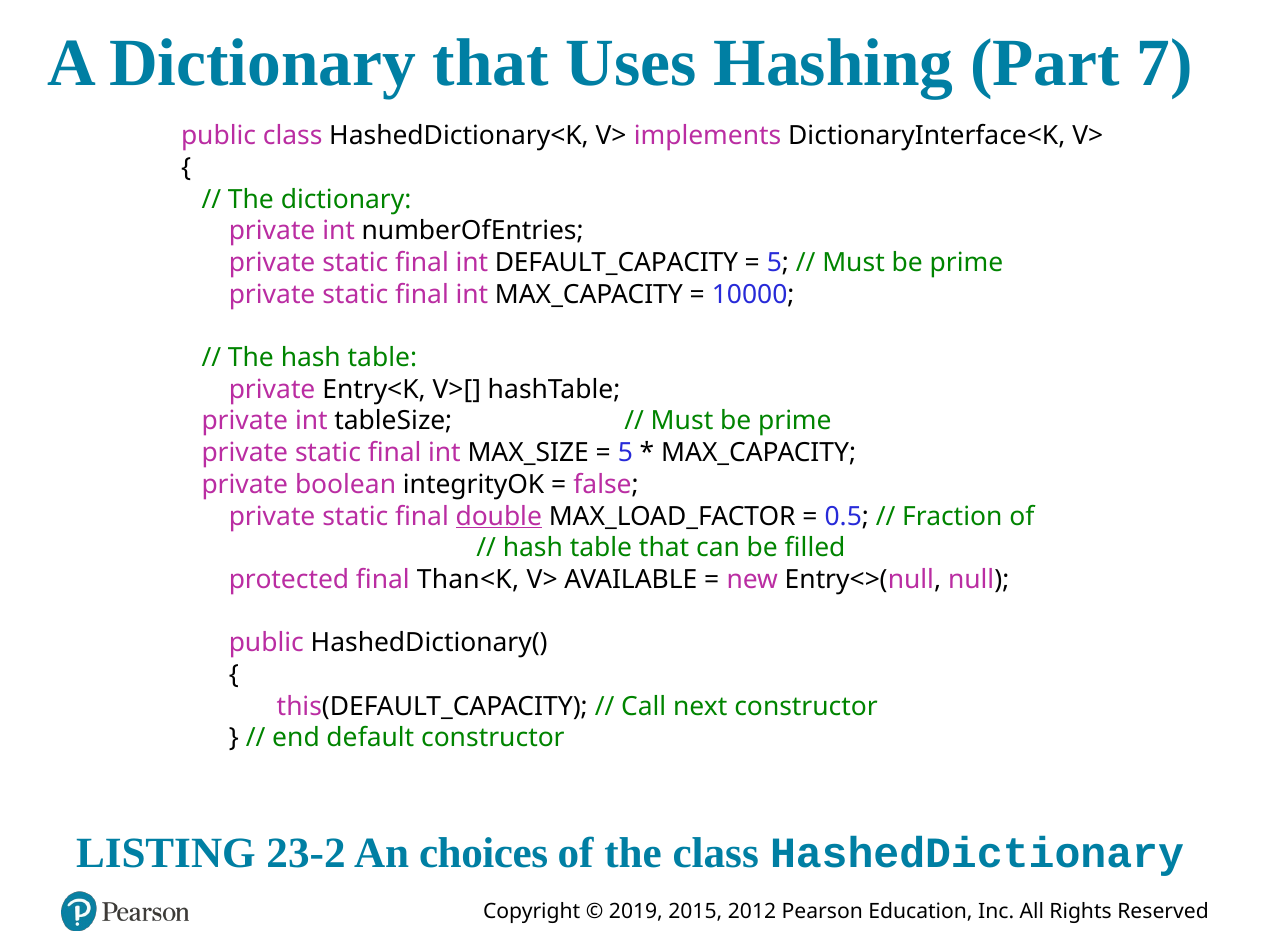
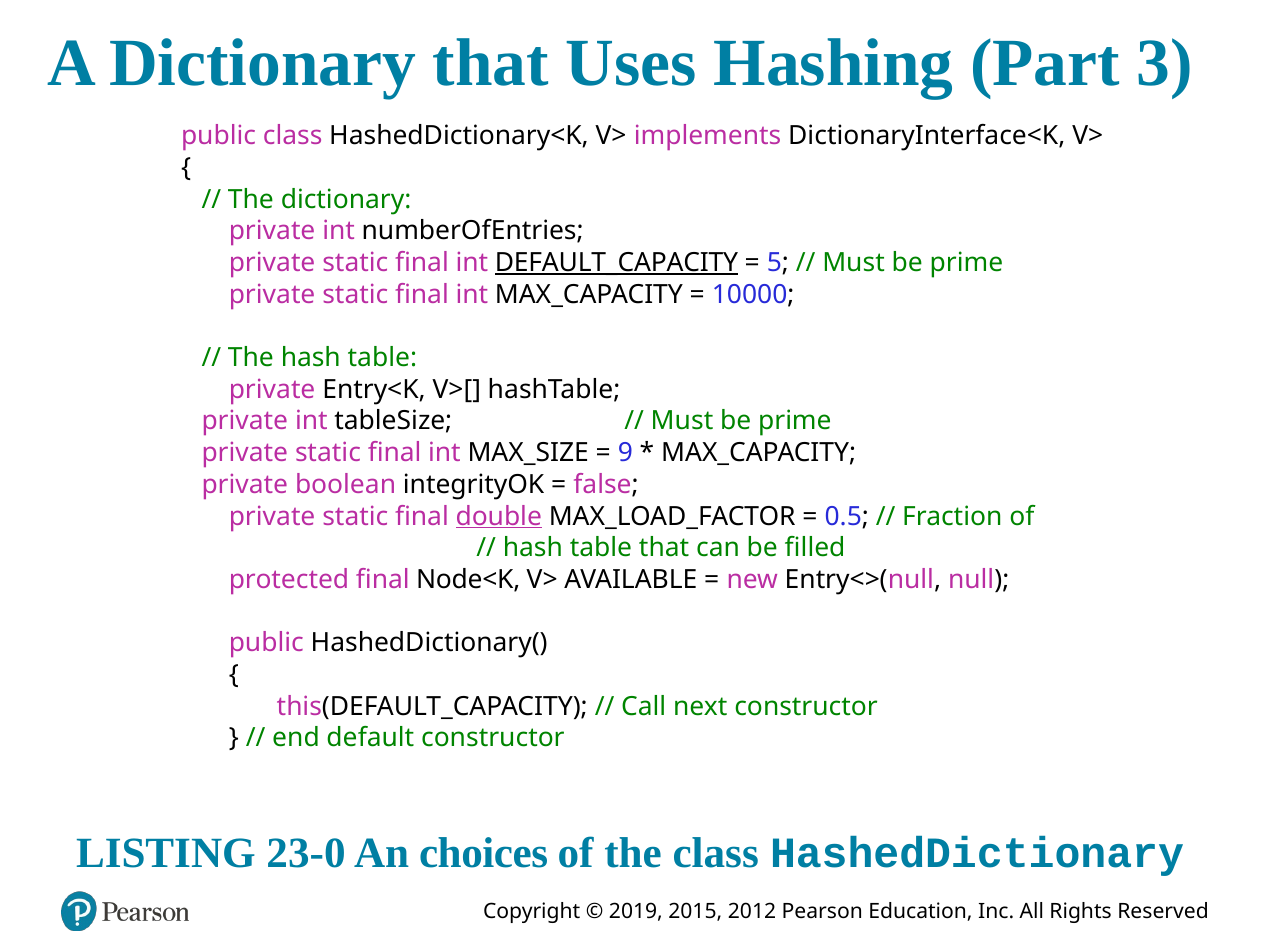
7: 7 -> 3 (1165, 64)
DEFAULT_CAPACITY underline: none -> present (616, 263)
5: 5 -> 9 (625, 453)
Than<K: Than<K -> Node<K (468, 580)
23-2: 23-2 -> 23-0 (306, 854)
